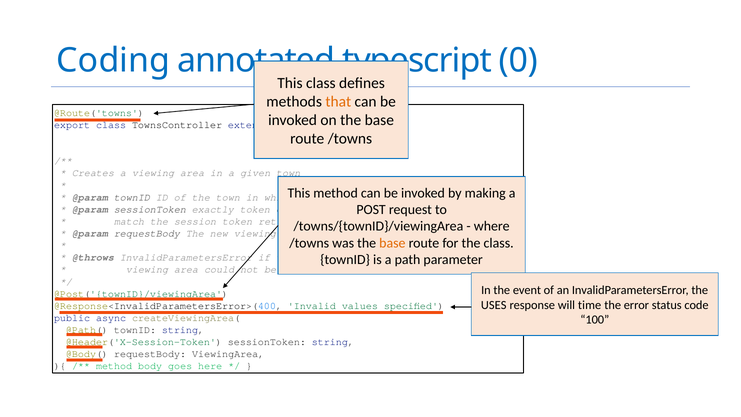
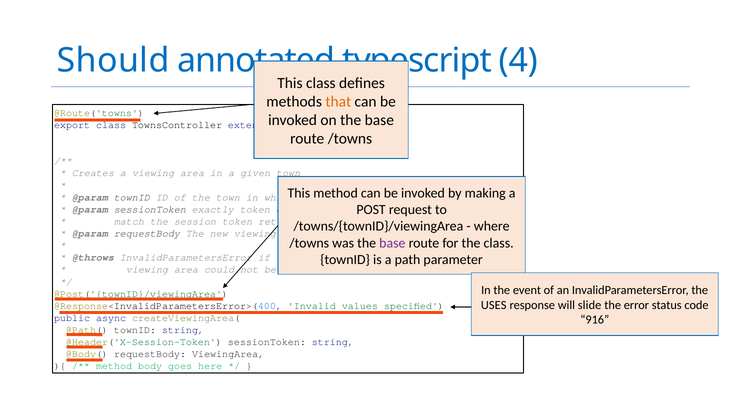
Coding: Coding -> Should (113, 60)
0: 0 -> 4 (518, 60)
base colour: orange -> purple (392, 243)
time: time -> slide (590, 305)
100: 100 -> 916 (595, 320)
